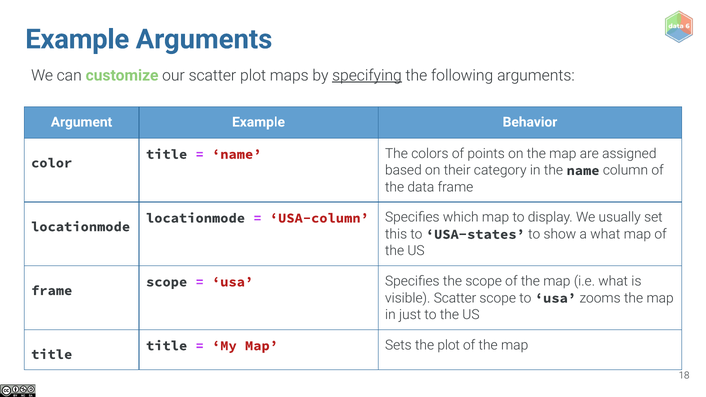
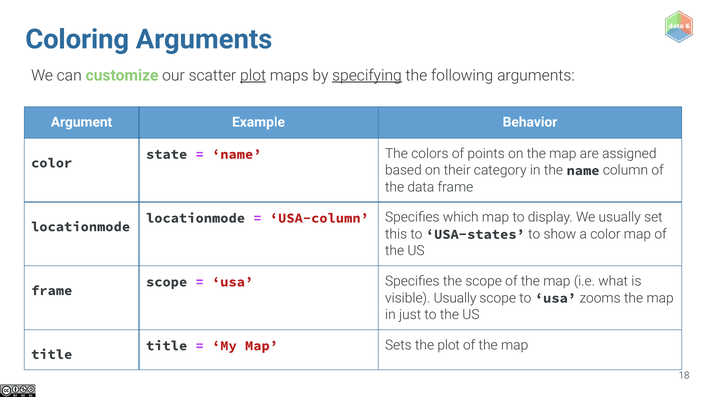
Example: Example -> Coloring (77, 39)
plot underline: none -> present (253, 75)
title: title -> state (167, 154)
a what: what -> color (605, 234)
visible Scatter: Scatter -> Usually (455, 298)
